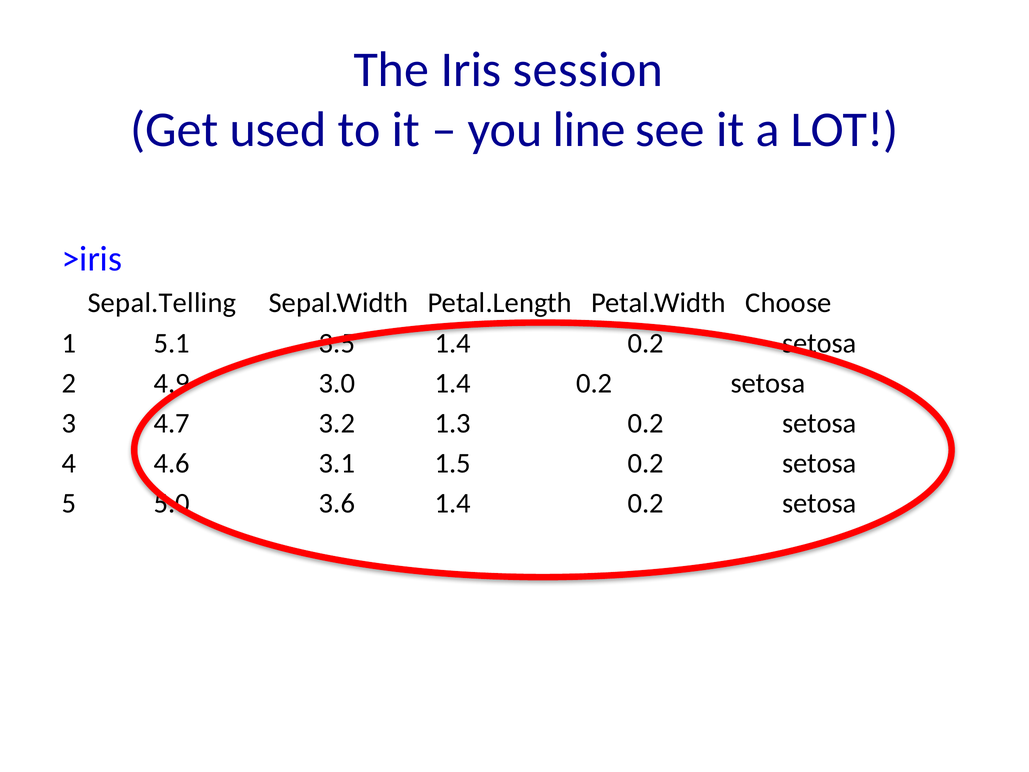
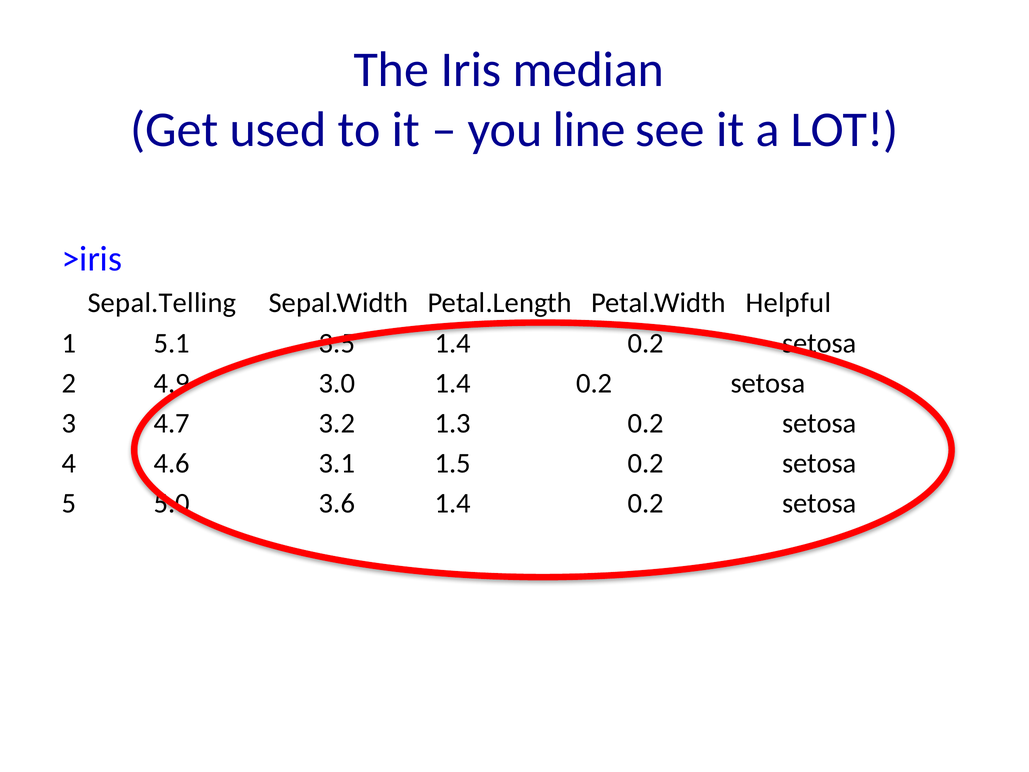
session: session -> median (588, 70)
Choose: Choose -> Helpful (788, 303)
